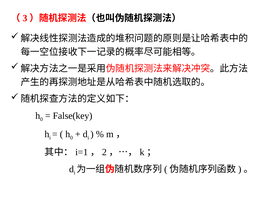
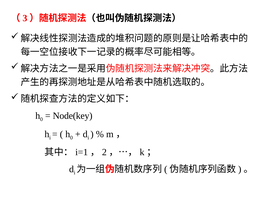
False(key: False(key -> Node(key (73, 115)
